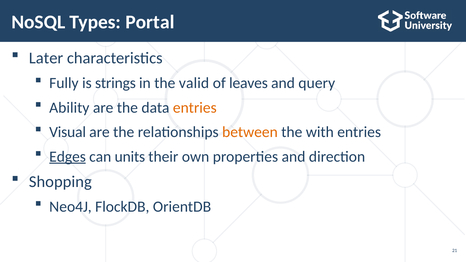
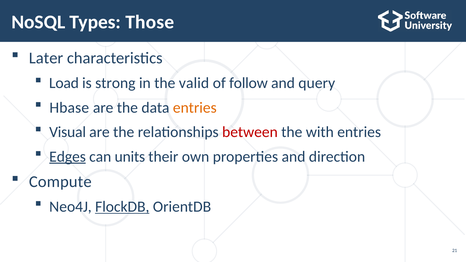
Portal: Portal -> Those (150, 22)
Fully: Fully -> Load (64, 83)
strings: strings -> strong (115, 83)
leaves: leaves -> follow (248, 83)
Ability: Ability -> Hbase (69, 108)
between colour: orange -> red (250, 132)
Shopping: Shopping -> Compute (60, 182)
FlockDB underline: none -> present (122, 207)
